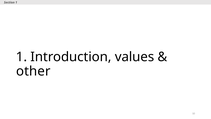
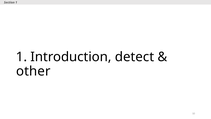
values: values -> detect (134, 57)
